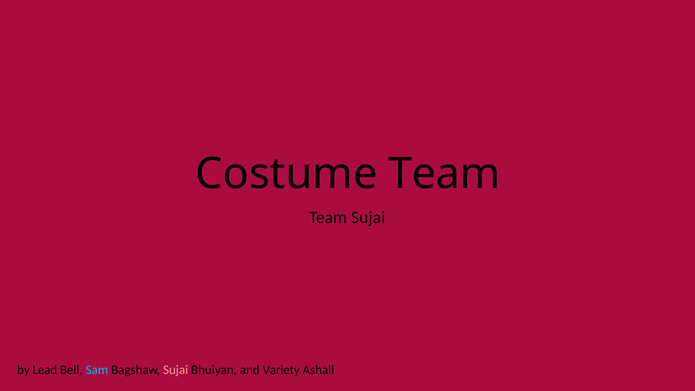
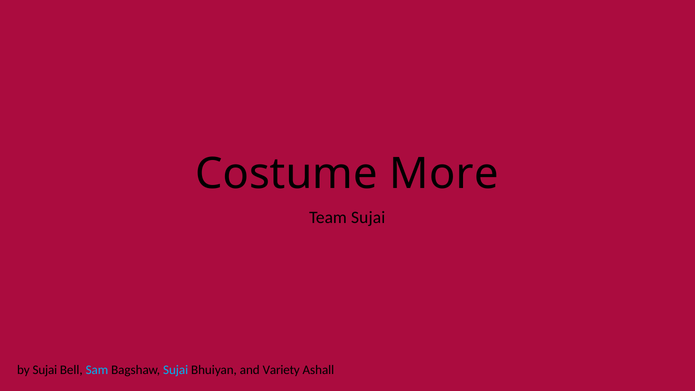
Costume Team: Team -> More (444, 174)
by Lead: Lead -> Sujai (45, 370)
Sujai colour: pink -> light blue (176, 370)
